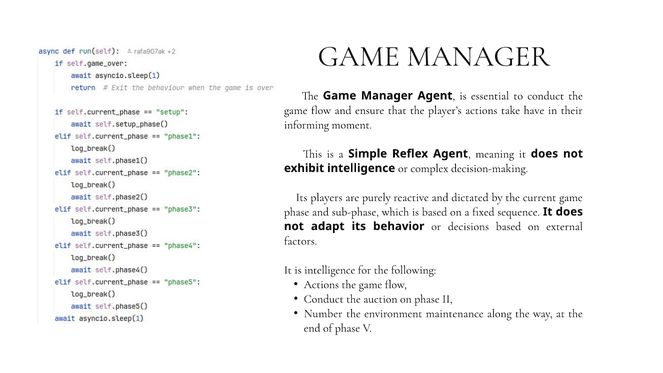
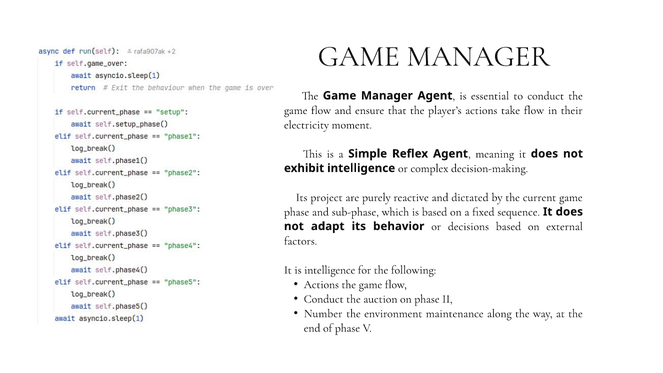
take have: have -> flow (534, 110)
informing: informing -> electricity (306, 125)
players: players -> project (326, 197)
